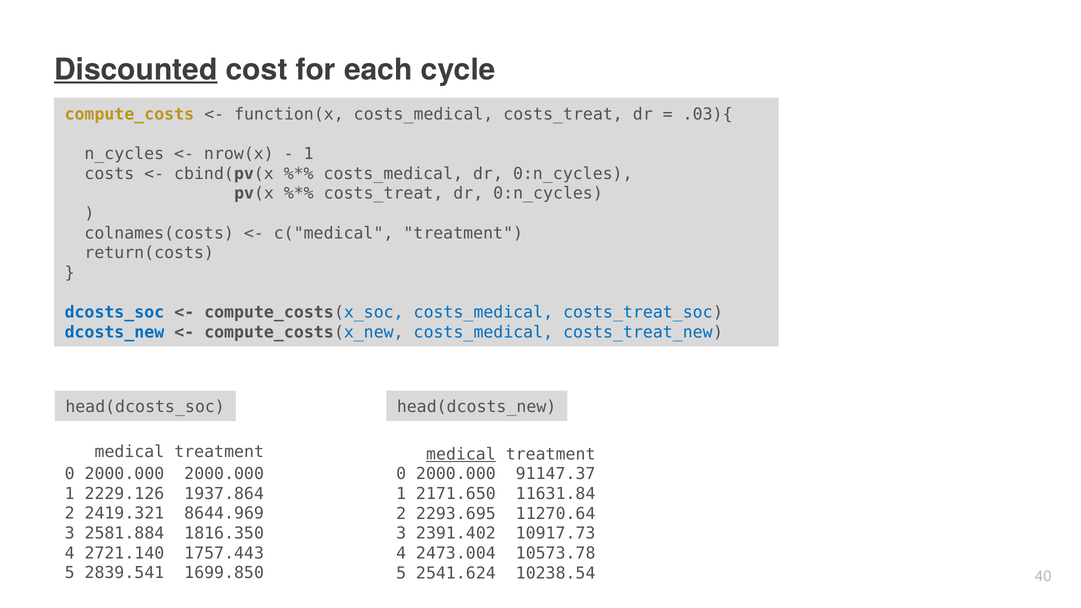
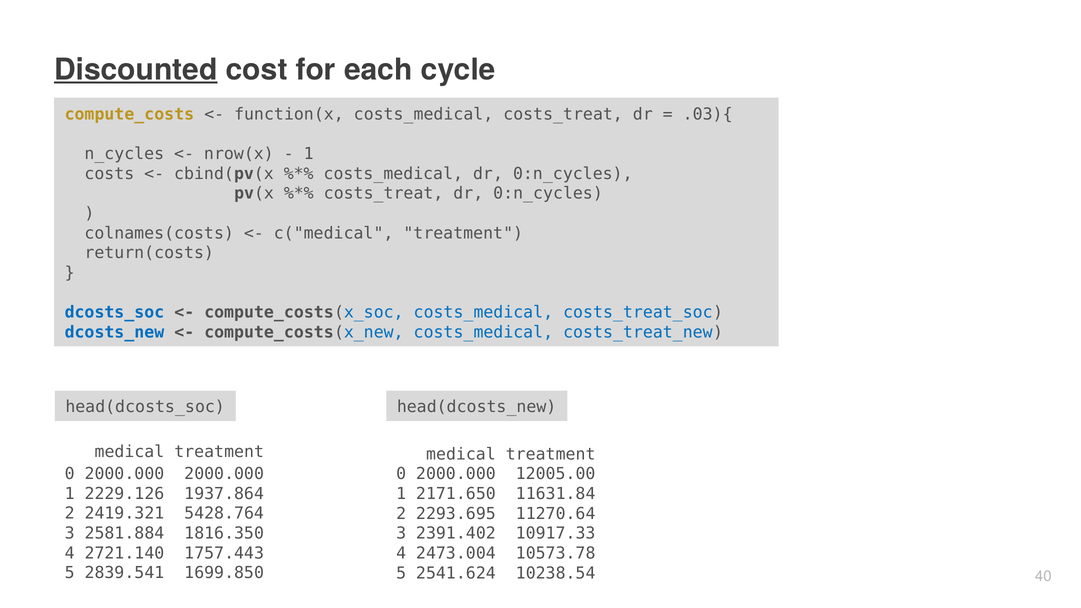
medical underline: present -> none (461, 454)
91147.37: 91147.37 -> 12005.00 (556, 474)
8644.969: 8644.969 -> 5428.764 (224, 514)
10917.73: 10917.73 -> 10917.33 (556, 534)
